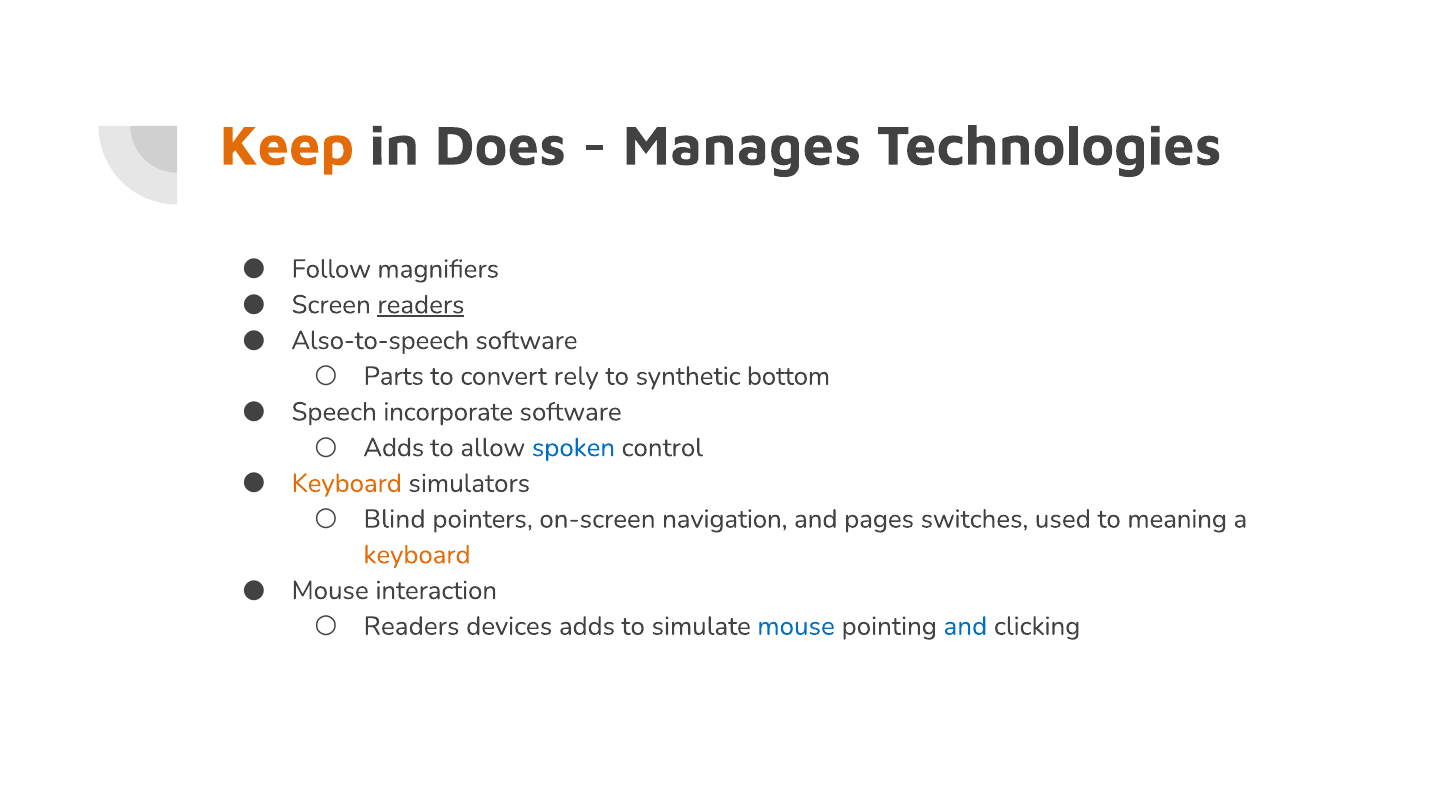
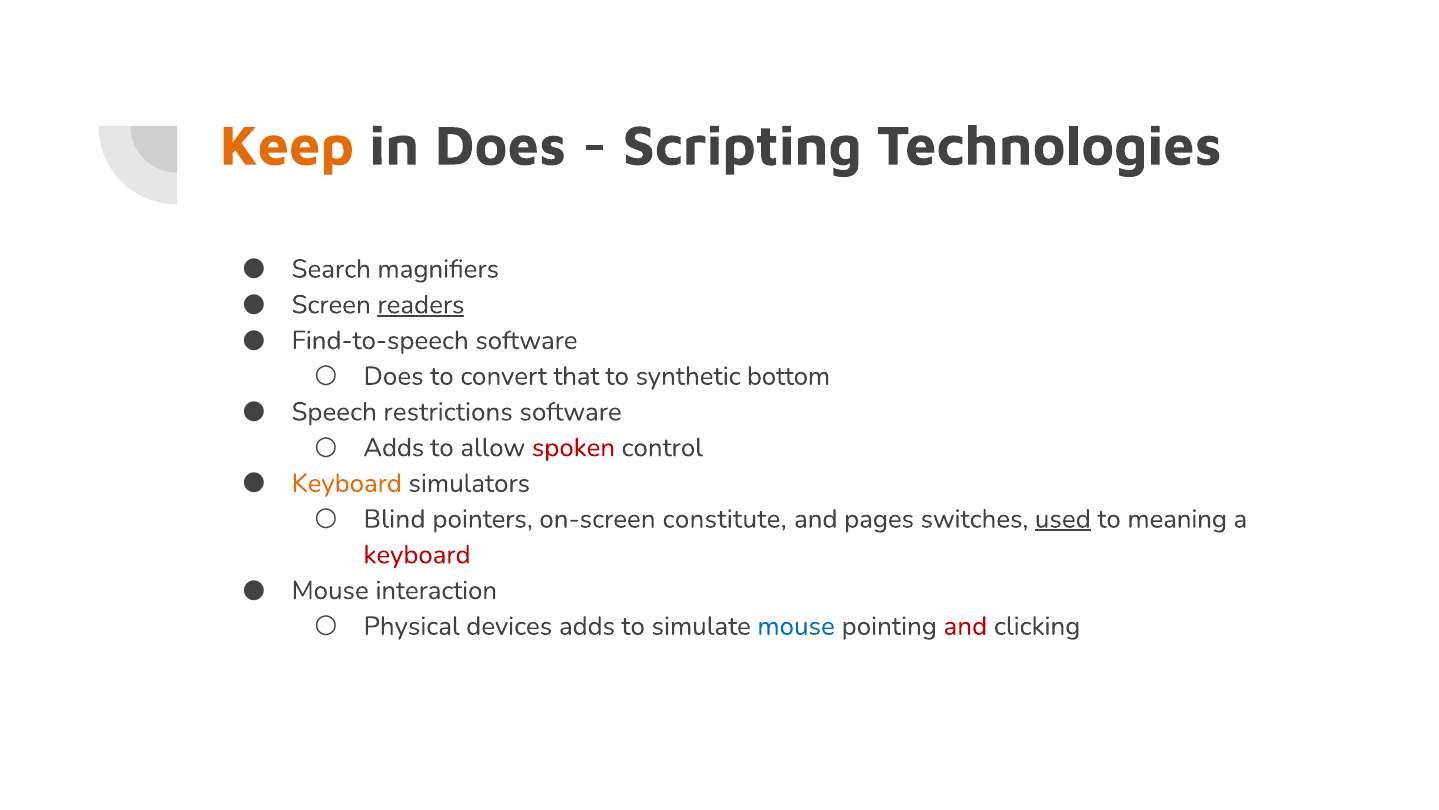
Manages: Manages -> Scripting (742, 146)
Follow: Follow -> Search (331, 269)
Also-to-speech: Also-to-speech -> Find-to-speech (380, 340)
Parts: Parts -> Does (394, 376)
rely: rely -> that (576, 376)
incorporate: incorporate -> restrictions (448, 412)
spoken colour: blue -> red (573, 447)
navigation: navigation -> constitute (725, 519)
used underline: none -> present (1063, 519)
keyboard colour: orange -> red (417, 554)
Readers: Readers -> Physical (412, 626)
and colour: blue -> red (965, 626)
